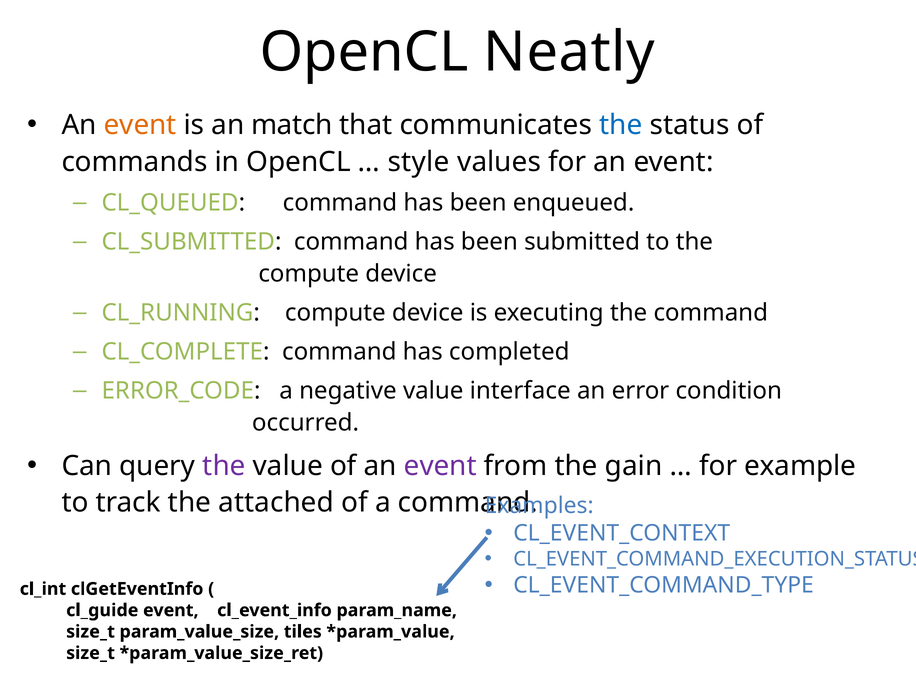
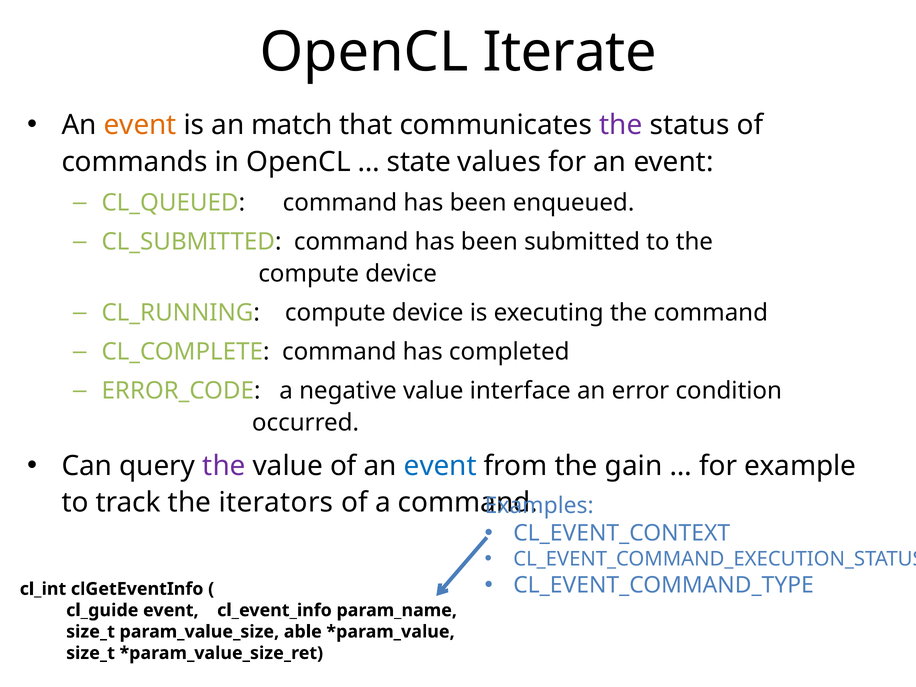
Neatly: Neatly -> Iterate (570, 52)
the colour: blue -> purple (621, 125)
style: style -> state (419, 162)
event colour: purple -> blue (440, 466)
attached: attached -> iterators (276, 503)
tiles: tiles -> able (303, 632)
